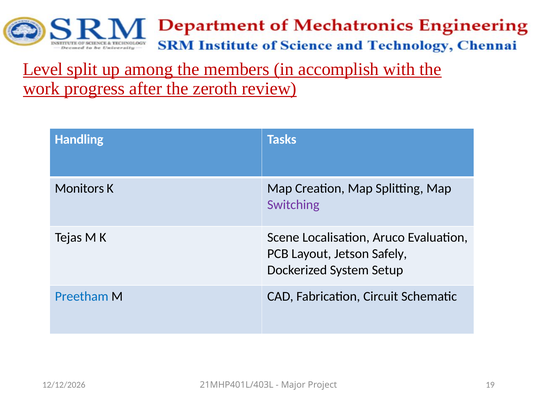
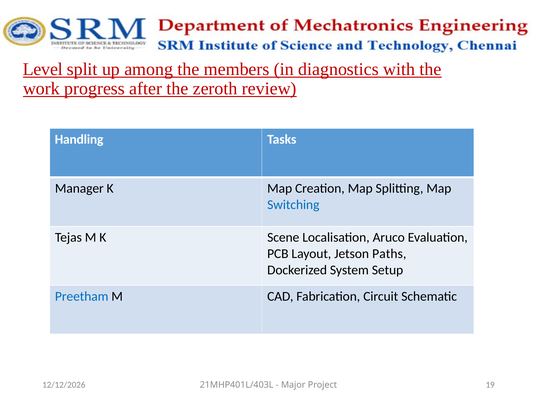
accomplish: accomplish -> diagnostics (339, 69)
Monitors: Monitors -> Manager (79, 188)
Switching colour: purple -> blue (293, 205)
Safely: Safely -> Paths (389, 254)
